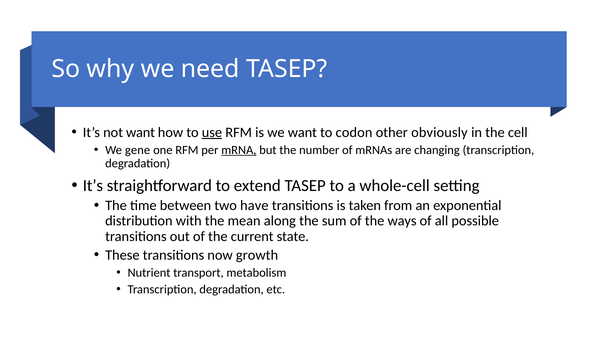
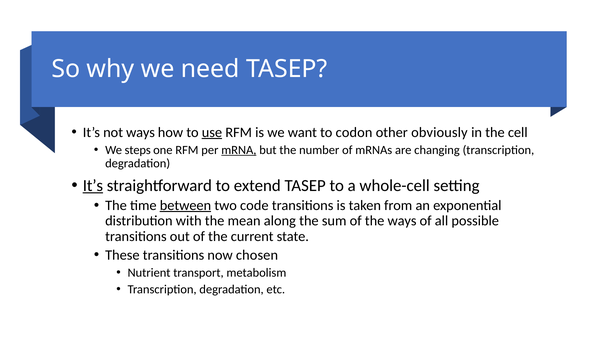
not want: want -> ways (141, 132)
gene: gene -> steps (138, 150)
It’s underline: none -> present (93, 185)
between underline: none -> present (185, 205)
have: have -> code (254, 205)
growth: growth -> chosen (257, 255)
